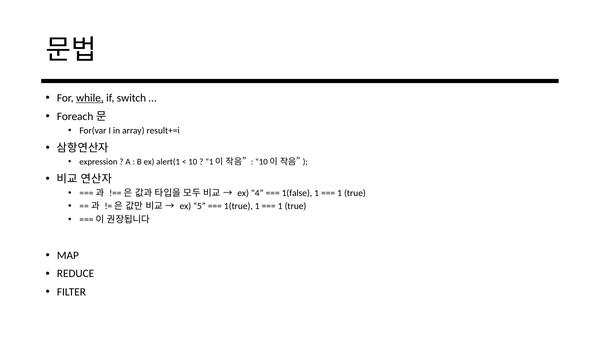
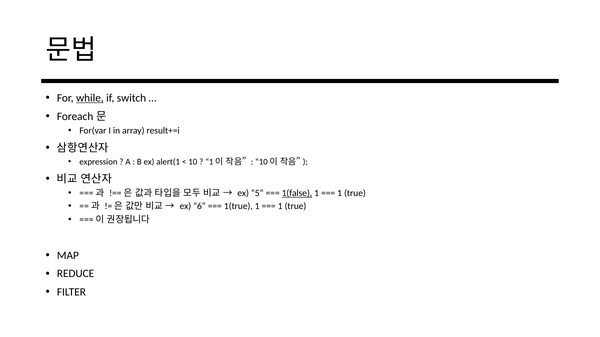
4: 4 -> 5 (257, 193)
1(false underline: none -> present (297, 193)
5: 5 -> 6 (199, 207)
